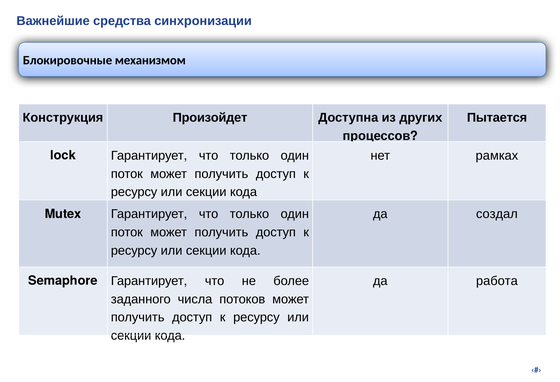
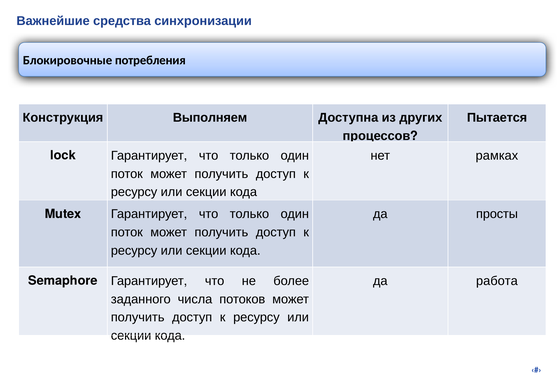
механизмом: механизмом -> потребления (150, 60)
Произойдет: Произойдет -> Выполняем (210, 118)
создал: создал -> просты (497, 214)
